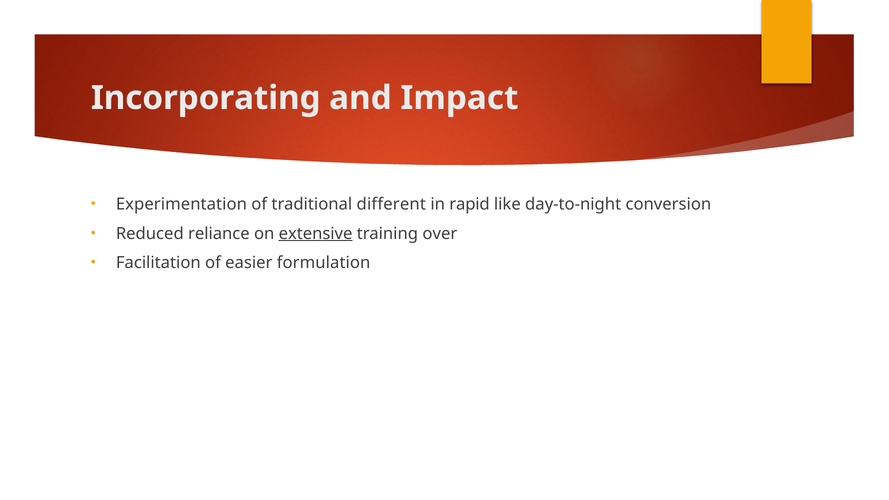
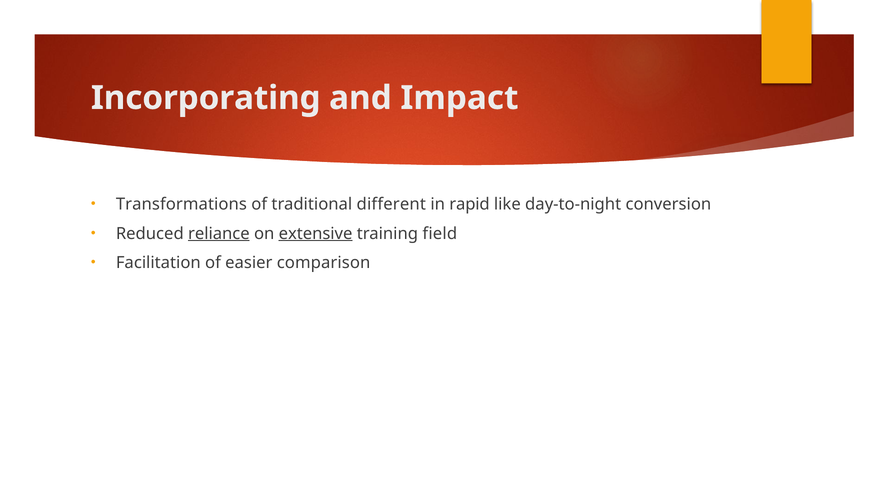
Experimentation: Experimentation -> Transformations (181, 204)
reliance underline: none -> present (219, 234)
over: over -> field (440, 234)
formulation: formulation -> comparison (324, 263)
